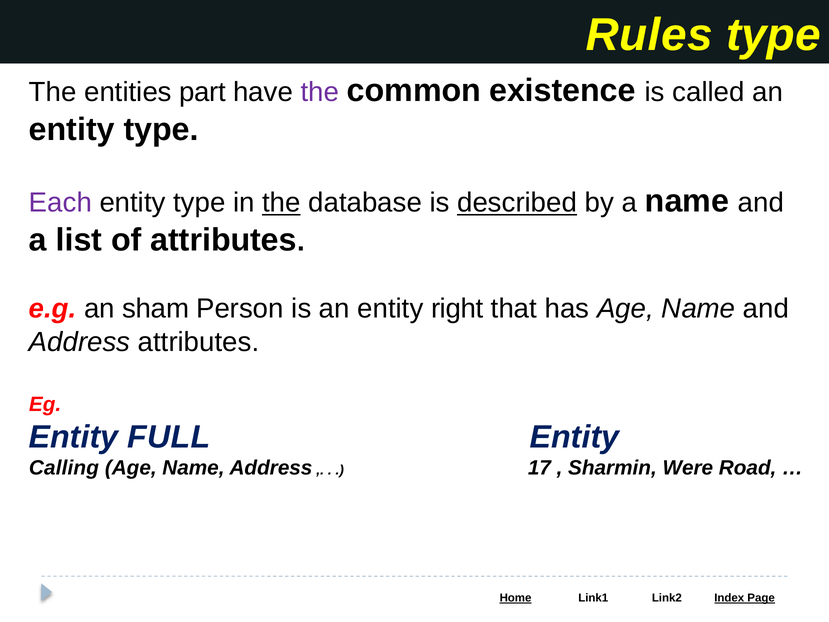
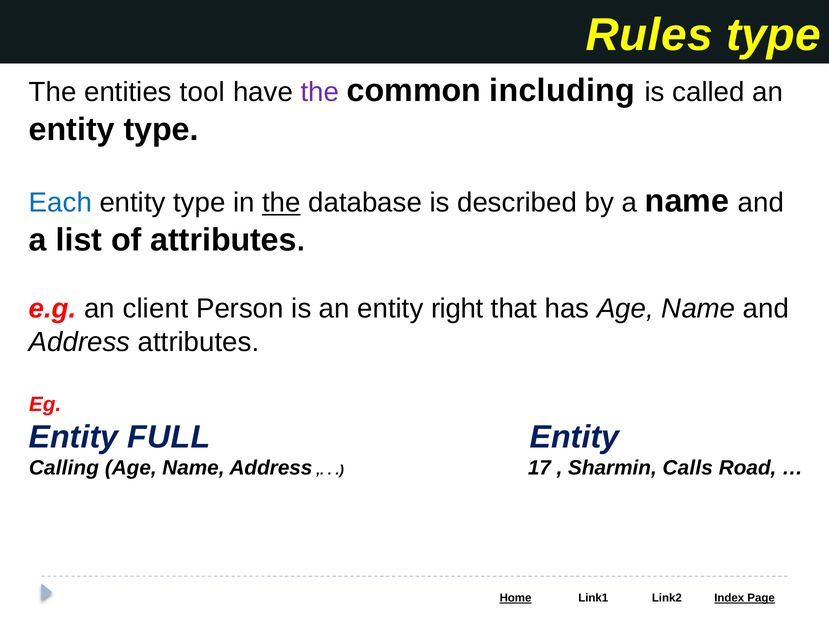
part: part -> tool (202, 92)
existence: existence -> including (562, 91)
Each colour: purple -> blue (60, 203)
described underline: present -> none (517, 203)
sham: sham -> client (155, 309)
Were: Were -> Calls (688, 468)
